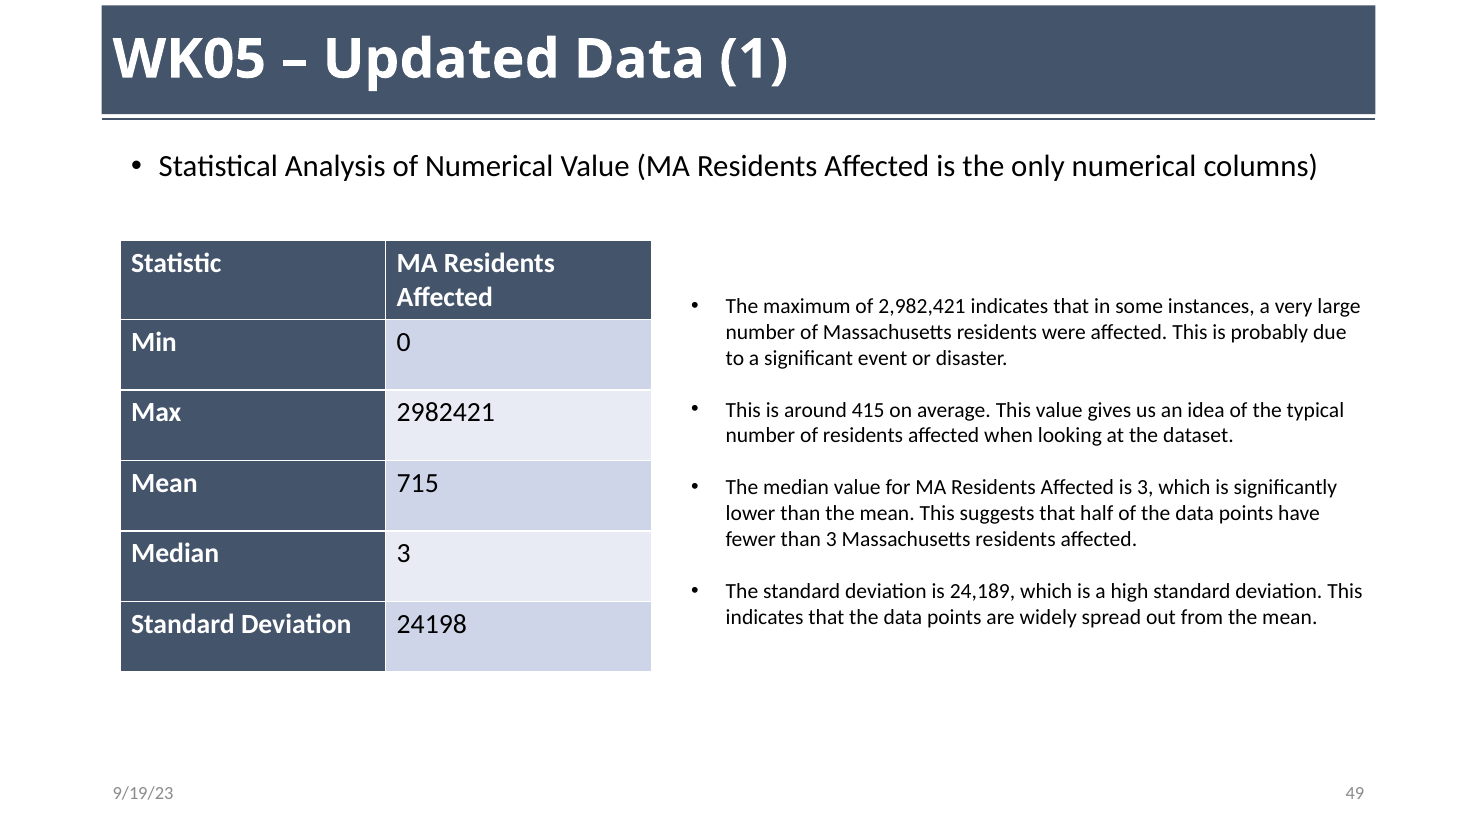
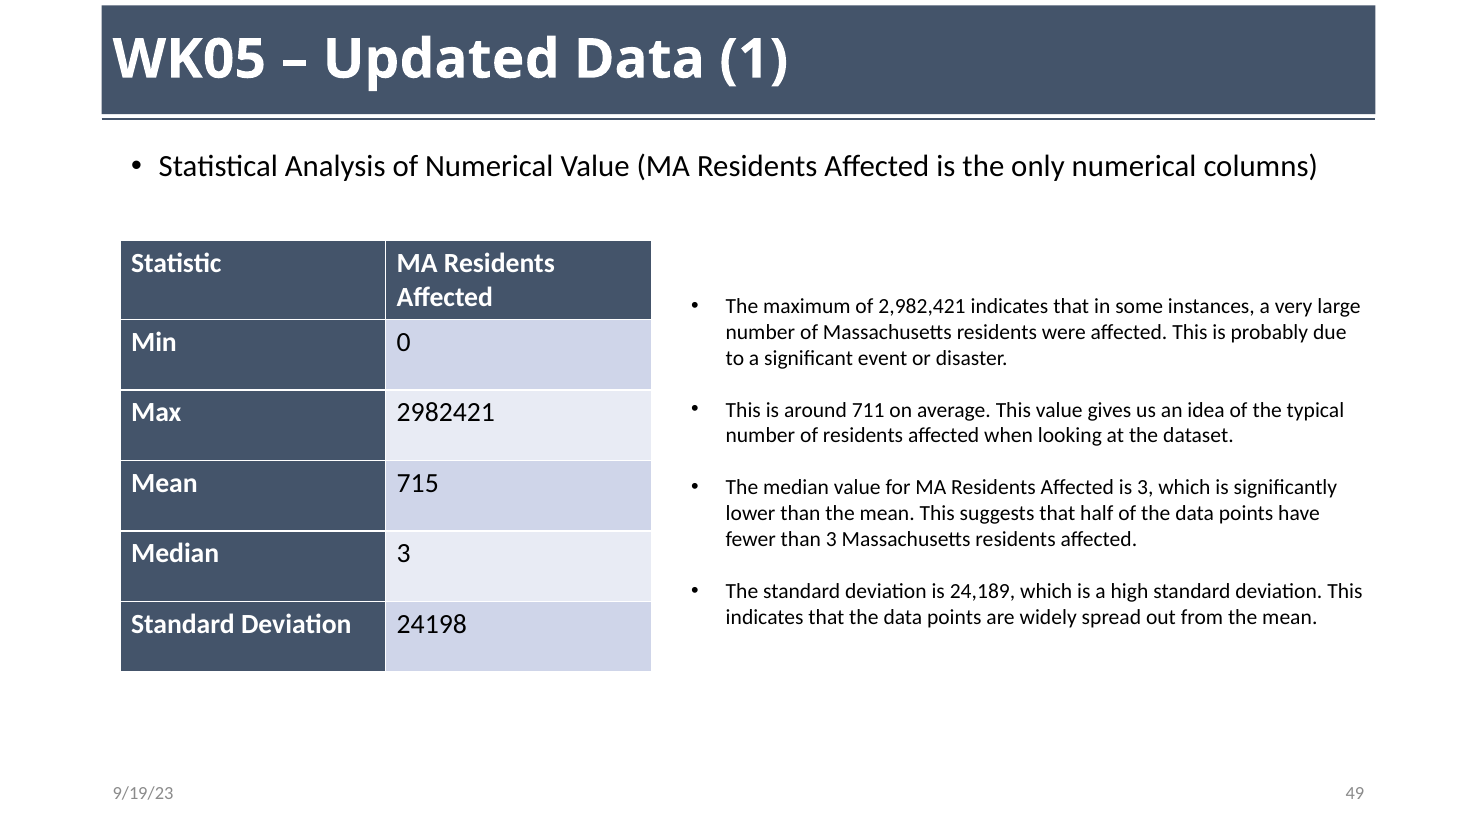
415: 415 -> 711 (868, 410)
